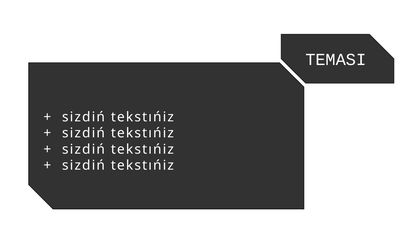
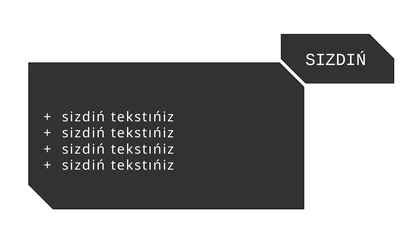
TEMASI: TEMASI -> SIZDIŃ (336, 60)
